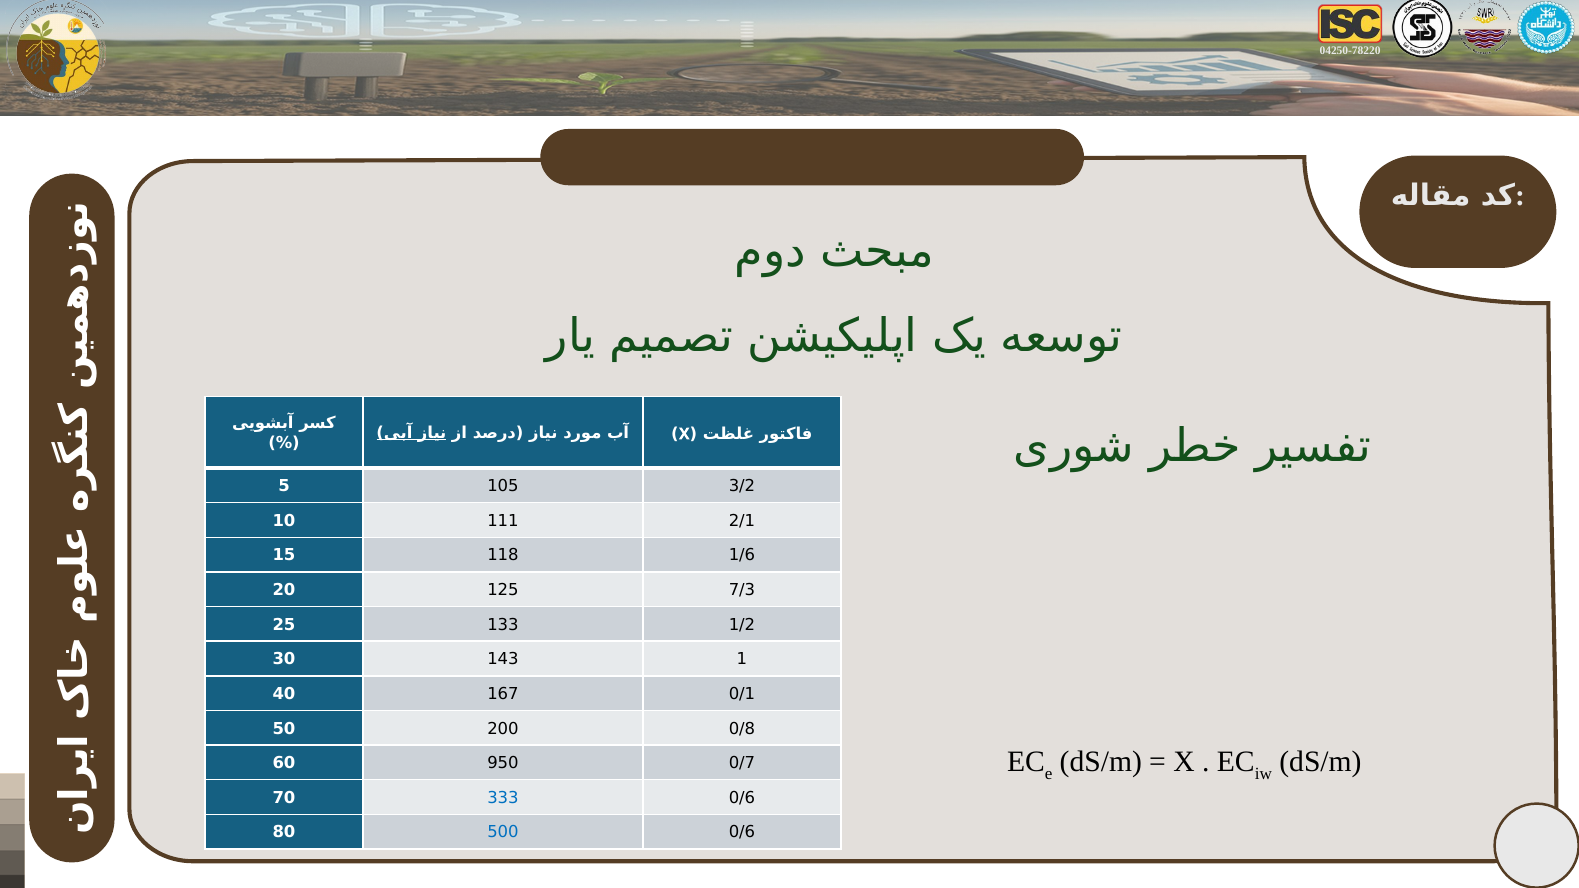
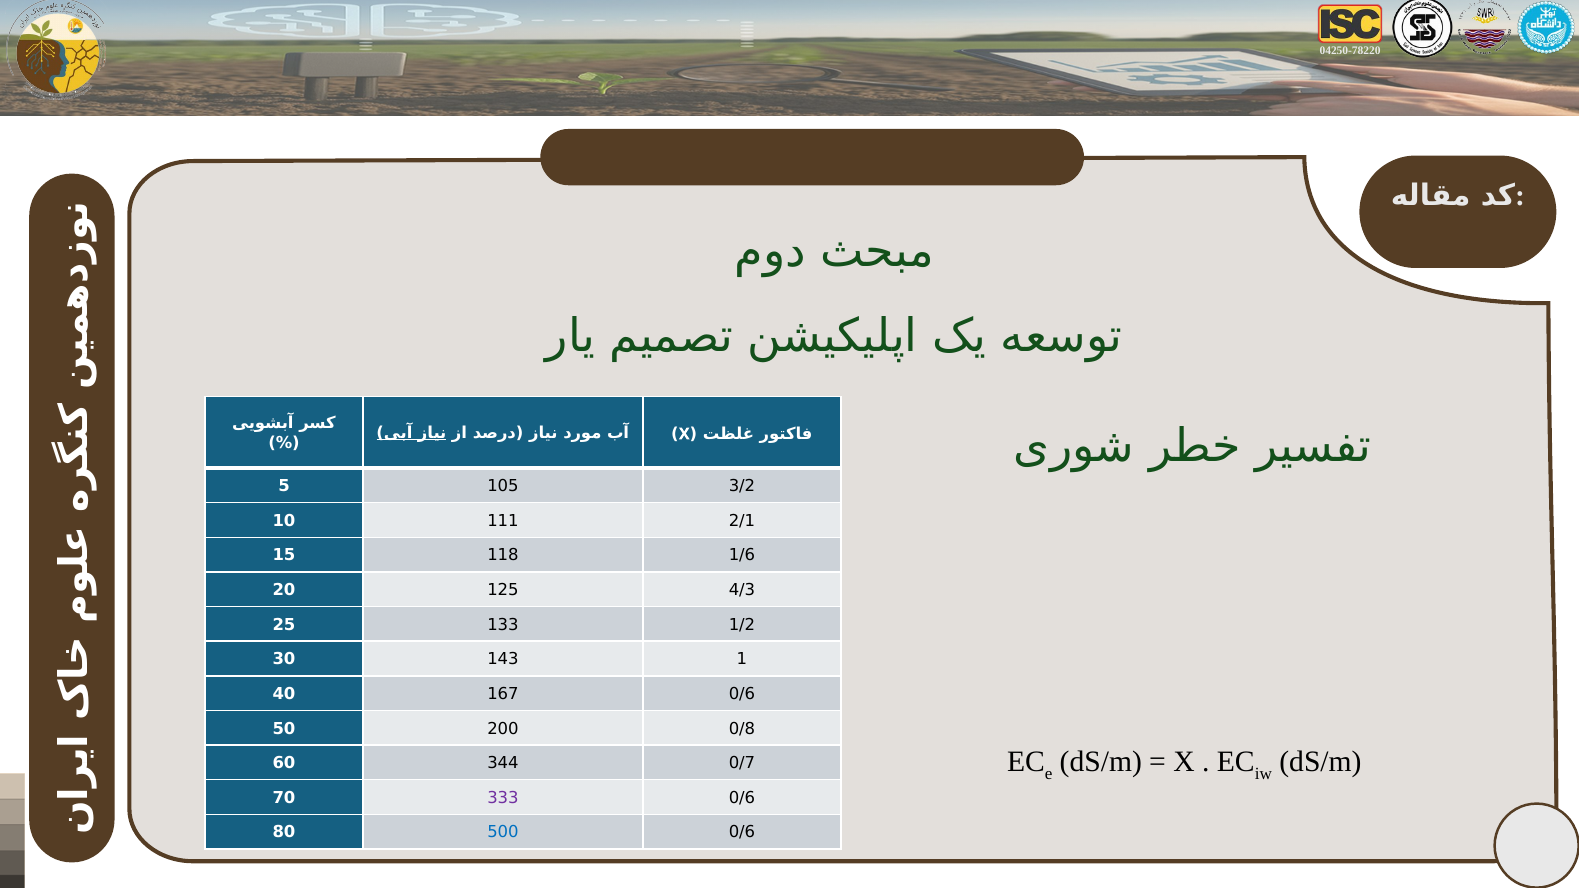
7/3: 7/3 -> 4/3 (742, 590)
167 0/1: 0/1 -> 0/6 (742, 694)
950: 950 -> 344 (503, 763)
333 colour: blue -> purple (503, 798)
